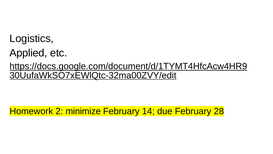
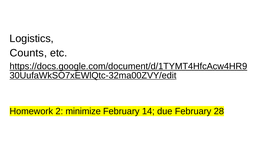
Applied: Applied -> Counts (28, 53)
